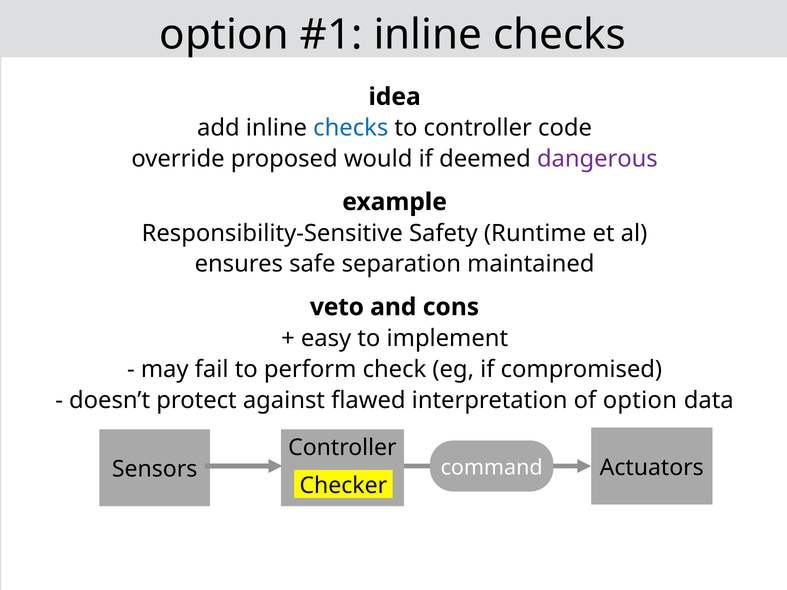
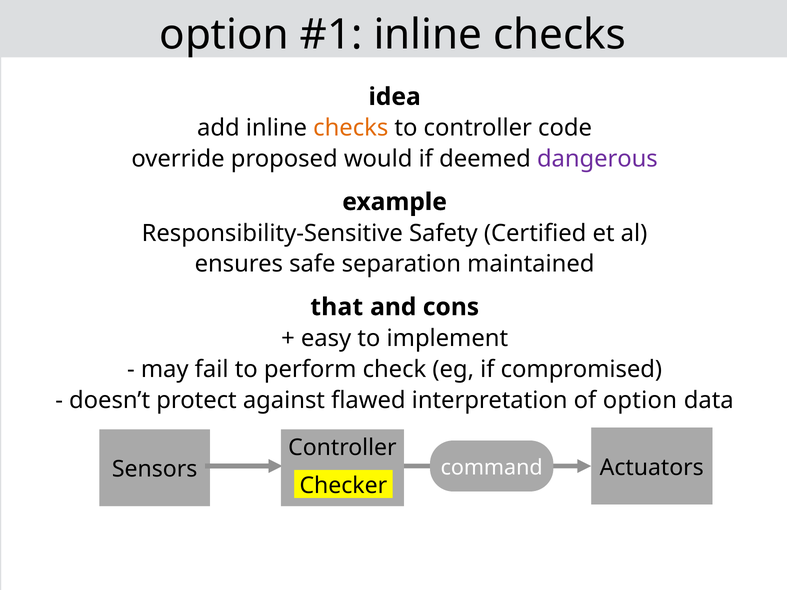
checks colour: blue -> orange (351, 128)
Runtime: Runtime -> Certified (535, 233)
veto: veto -> that (337, 307)
